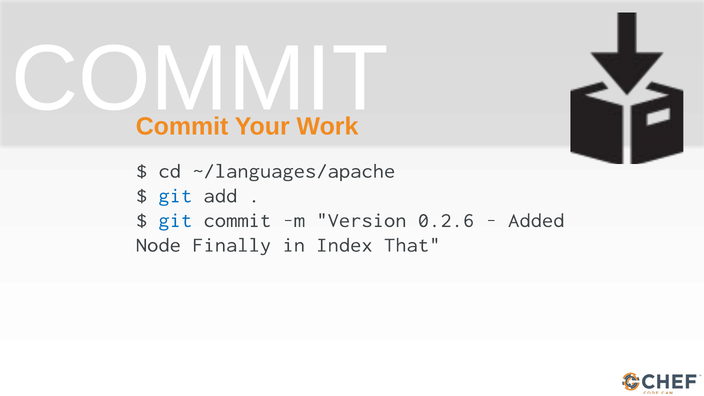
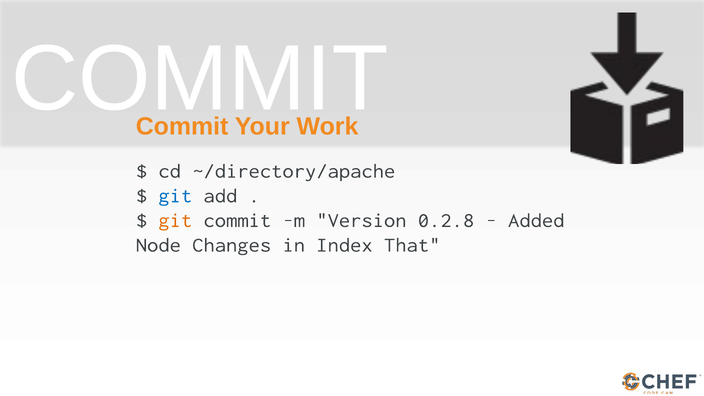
~/languages/apache: ~/languages/apache -> ~/directory/apache (294, 171)
git colour: blue -> orange (175, 220)
0.2.6: 0.2.6 -> 0.2.8 (446, 220)
Finally: Finally -> Changes (232, 245)
